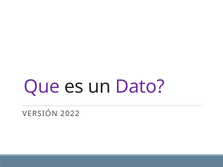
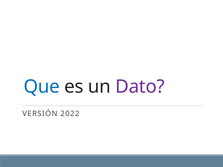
Que colour: purple -> blue (42, 87)
